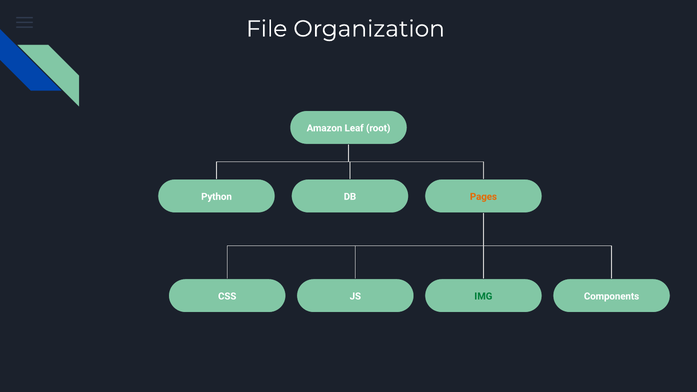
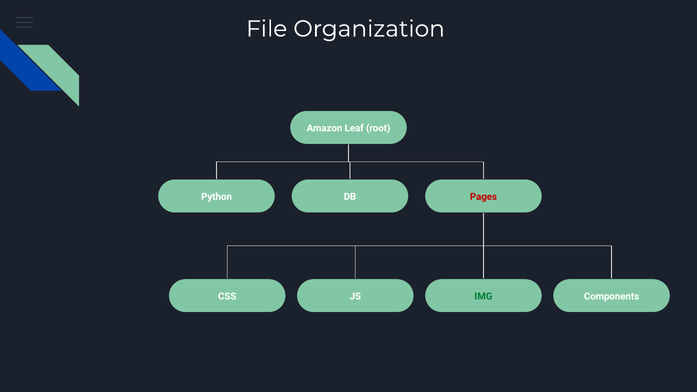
Pages colour: orange -> red (483, 197)
